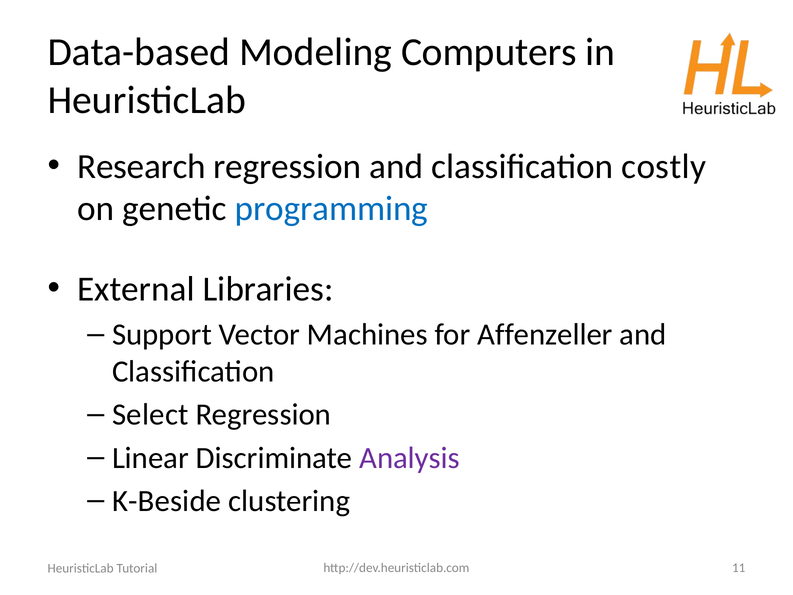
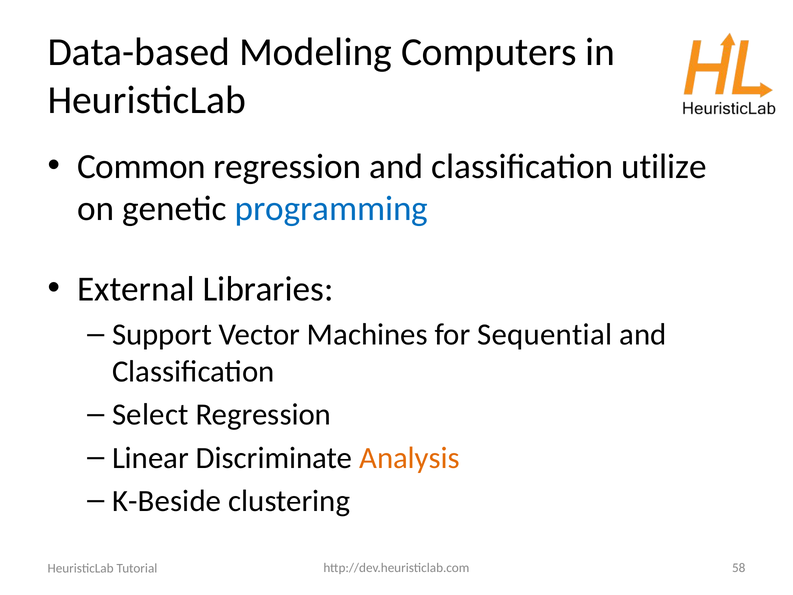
Research: Research -> Common (142, 166)
costly: costly -> utilize (664, 166)
Affenzeller: Affenzeller -> Sequential (545, 334)
Analysis colour: purple -> orange (410, 458)
11: 11 -> 58 (739, 568)
